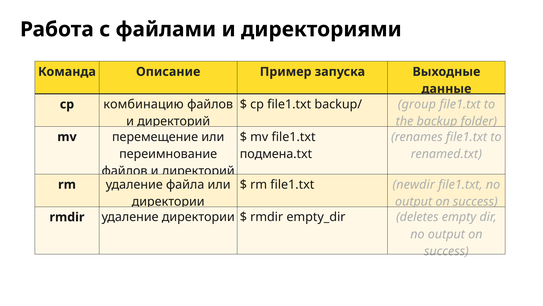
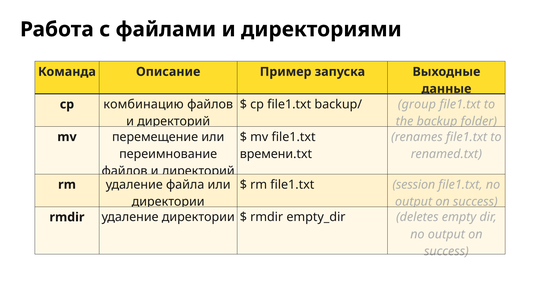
подмена.txt: подмена.txt -> времени.txt (276, 154)
newdir: newdir -> session (414, 185)
